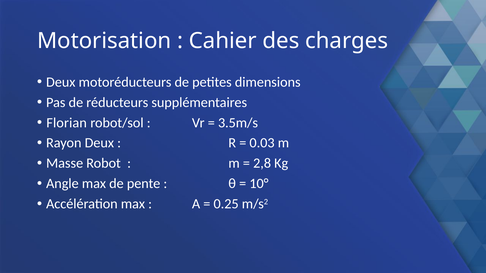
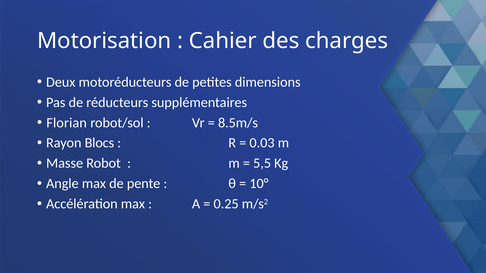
3.5m/s: 3.5m/s -> 8.5m/s (238, 123)
Rayon Deux: Deux -> Blocs (99, 143)
2,8: 2,8 -> 5,5 (262, 164)
